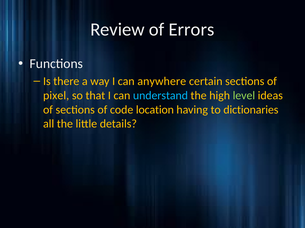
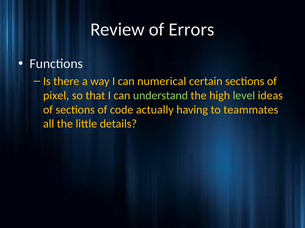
anywhere: anywhere -> numerical (162, 81)
understand colour: light blue -> light green (160, 96)
location: location -> actually (155, 110)
dictionaries: dictionaries -> teammates (251, 110)
